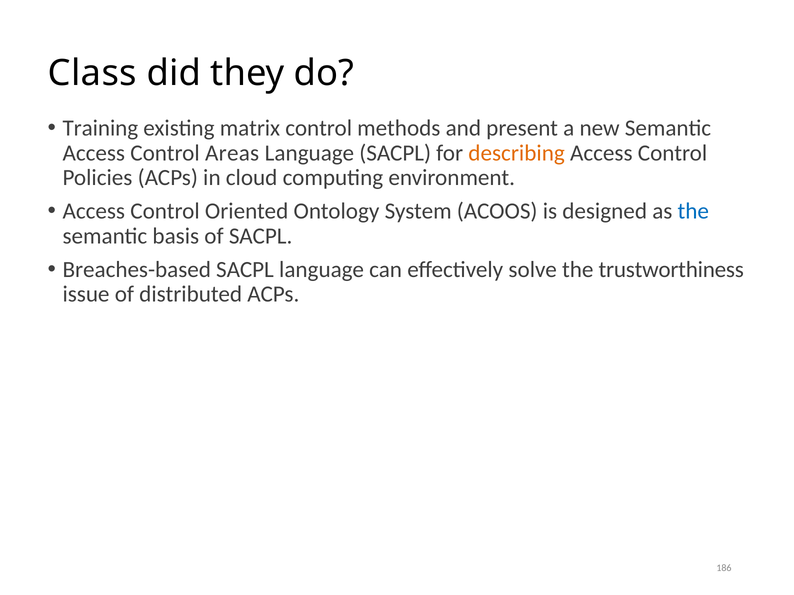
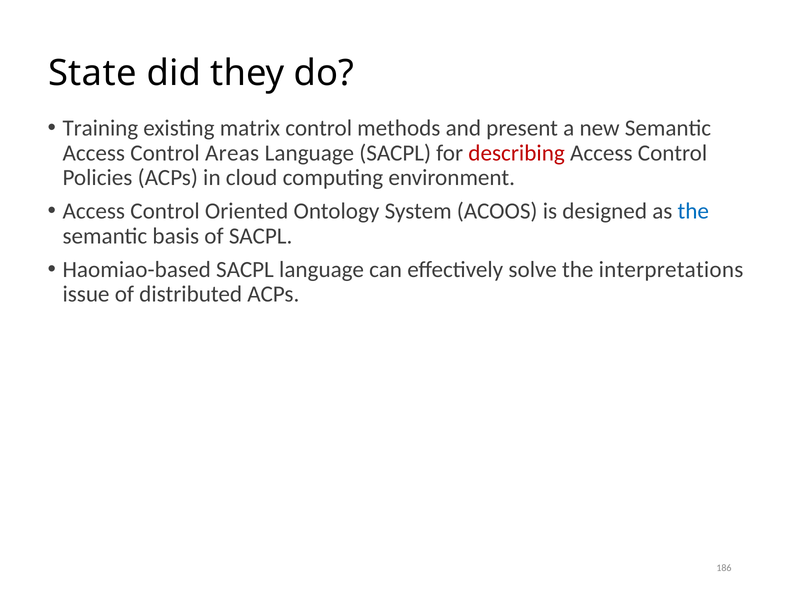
Class: Class -> State (92, 74)
describing colour: orange -> red (517, 153)
Breaches-based: Breaches-based -> Haomiao-based (137, 270)
trustworthiness: trustworthiness -> interpretations (671, 270)
